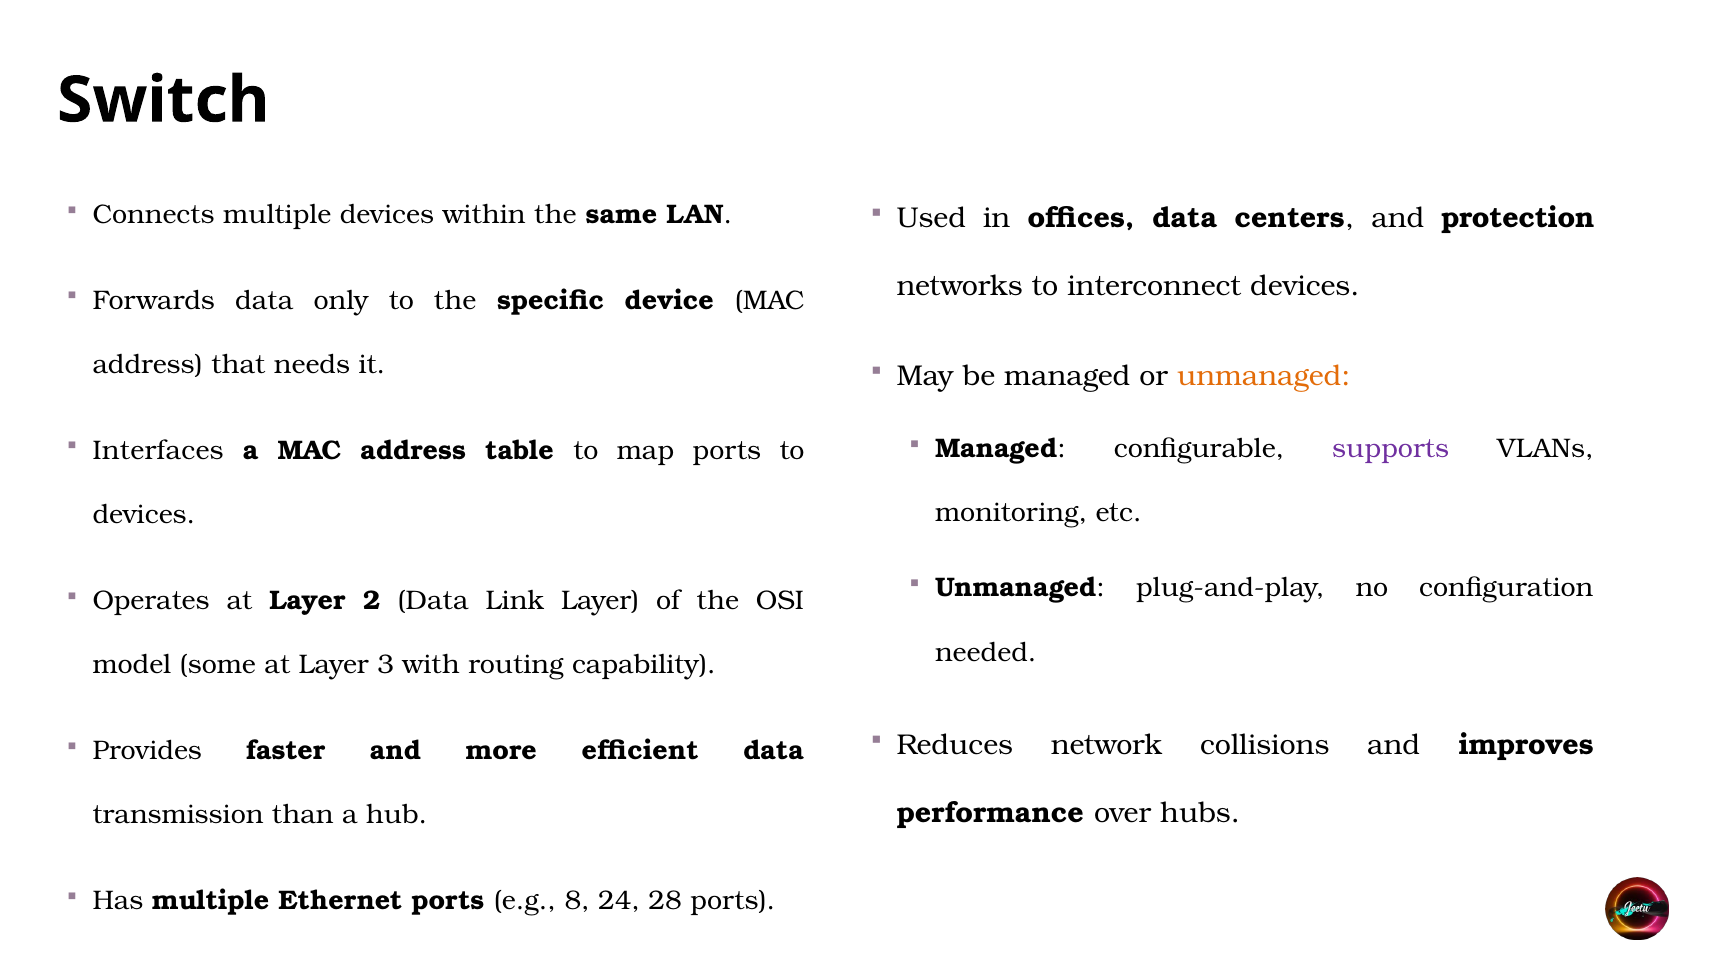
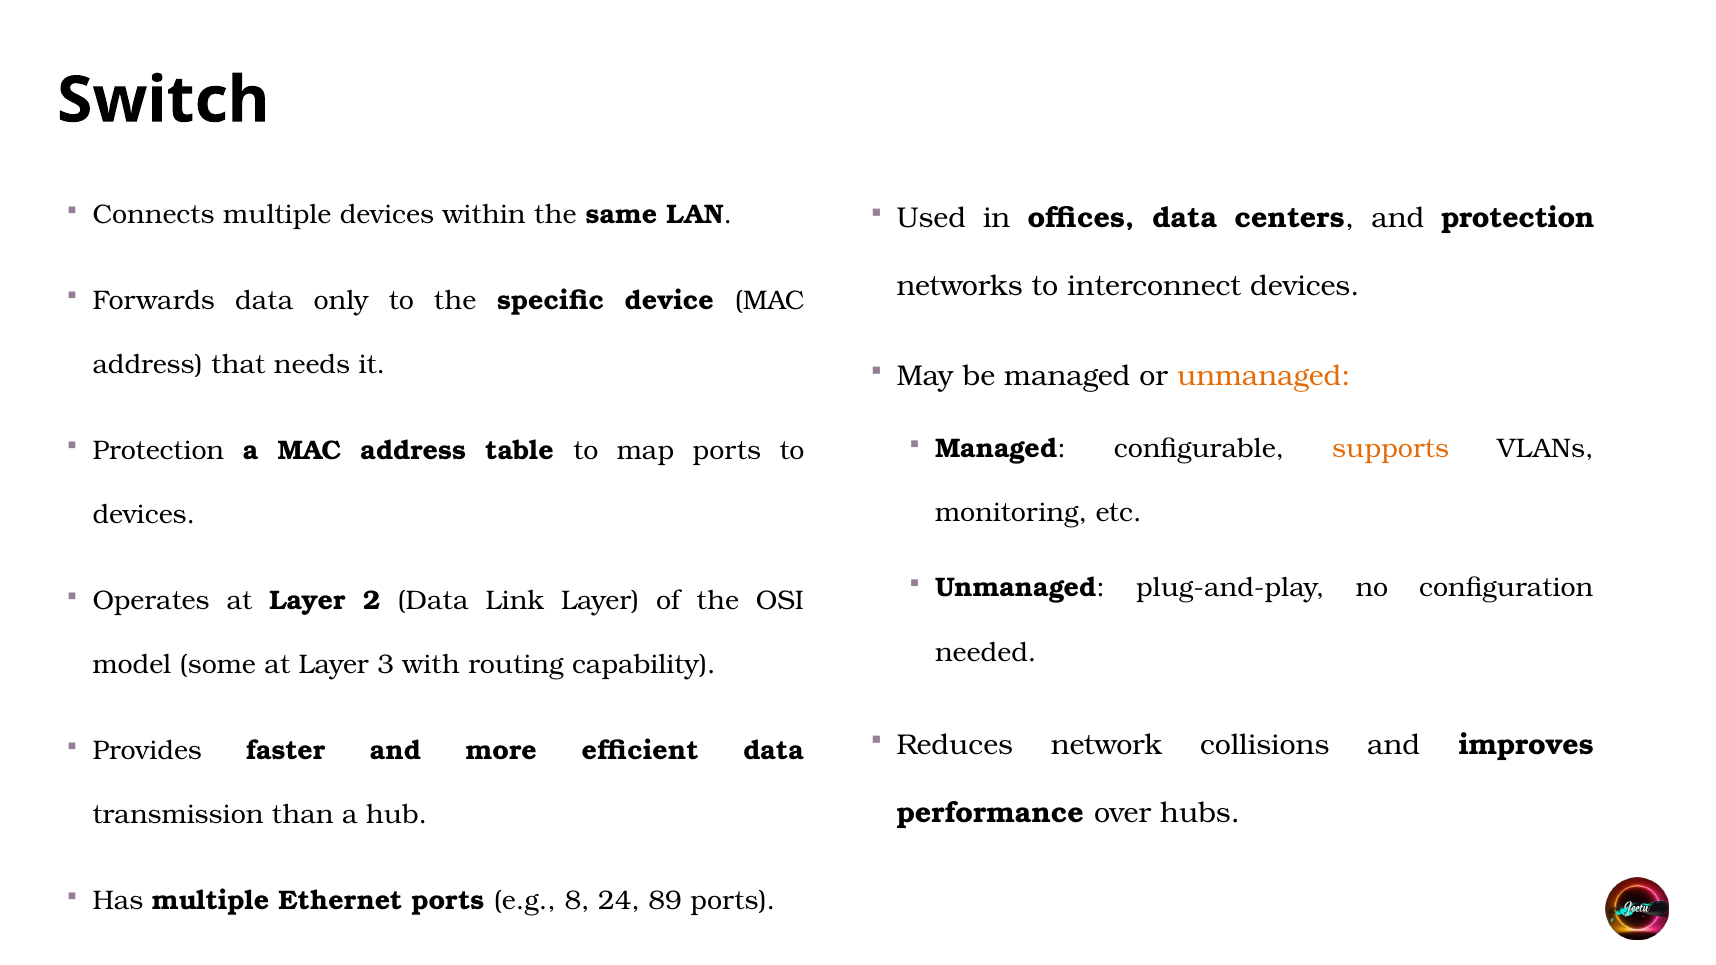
supports colour: purple -> orange (1391, 449)
Interfaces: Interfaces -> Protection (158, 451)
28: 28 -> 89 (665, 901)
